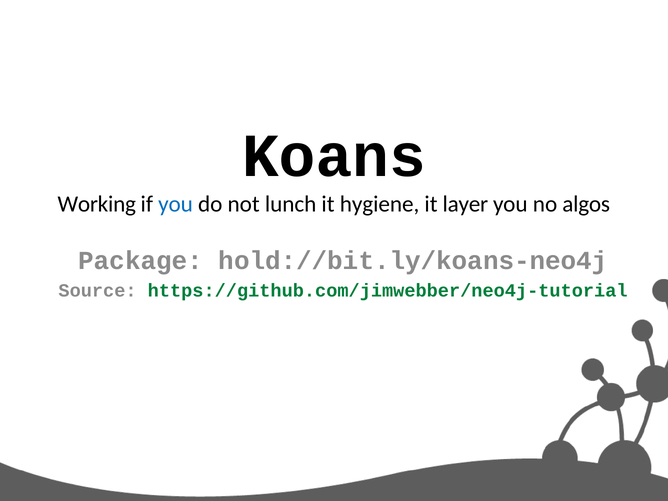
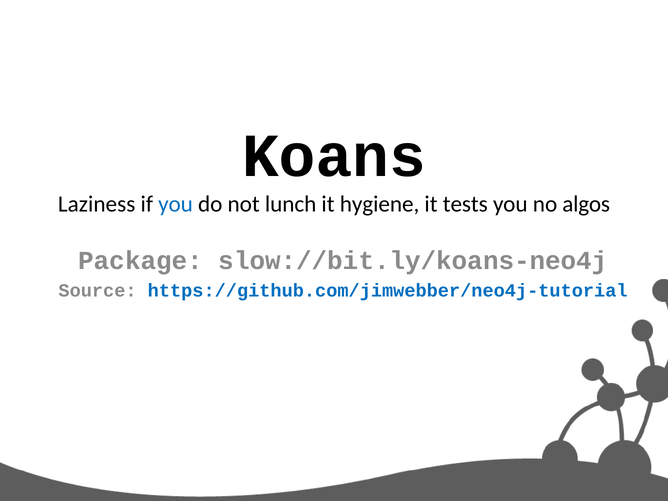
Working: Working -> Laziness (97, 204)
layer: layer -> tests (465, 204)
hold://bit.ly/koans-neo4j: hold://bit.ly/koans-neo4j -> slow://bit.ly/koans-neo4j (413, 261)
https://github.com/jimwebber/neo4j-tutorial colour: green -> blue (388, 291)
